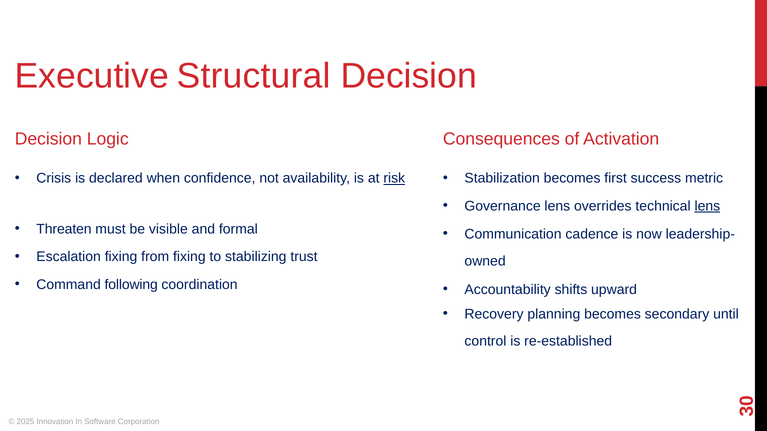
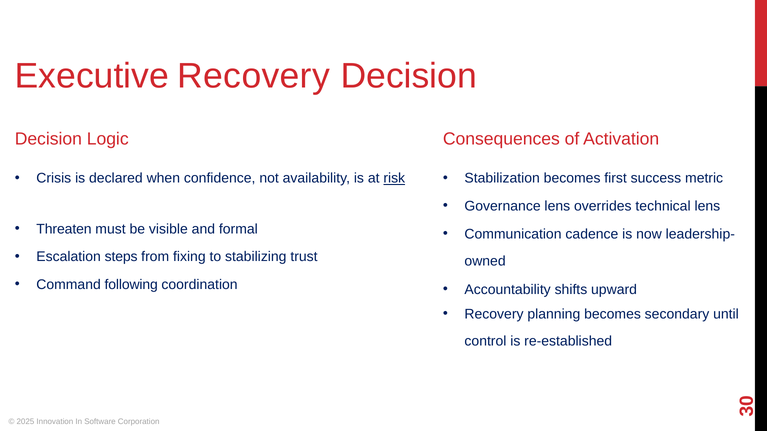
Executive Structural: Structural -> Recovery (254, 76)
lens underline: present -> none (707, 206)
Escalation fixing: fixing -> steps (121, 257)
